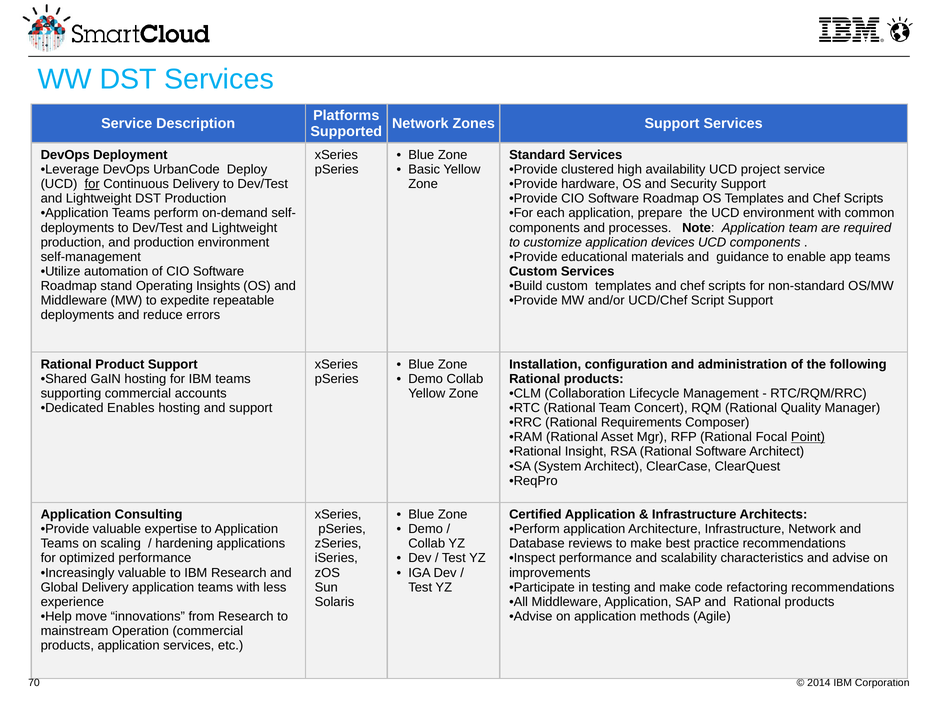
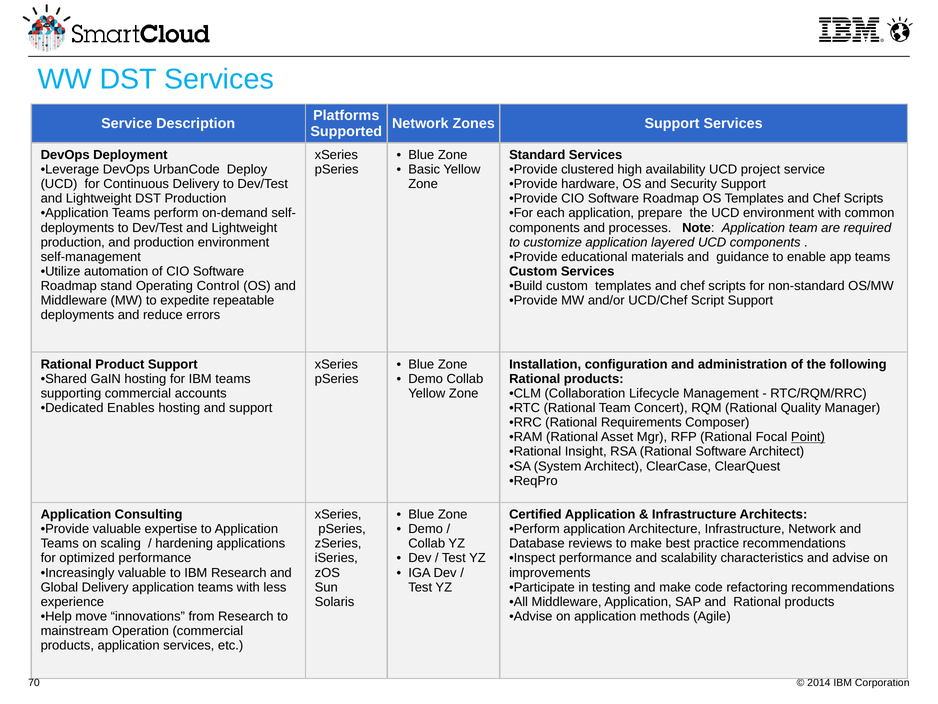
for underline: present -> none (92, 184)
devices: devices -> layered (673, 242)
Insights: Insights -> Control (218, 286)
